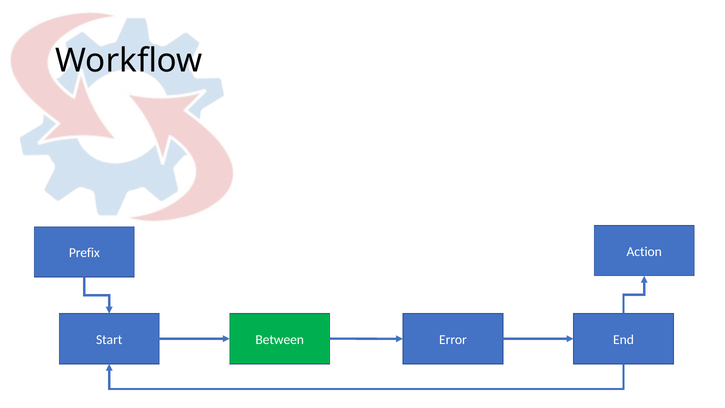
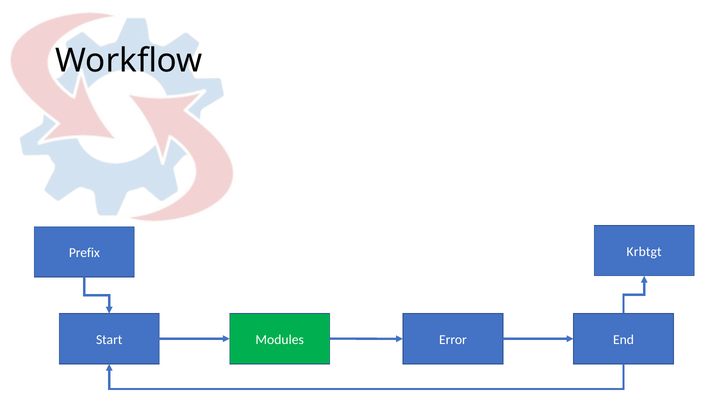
Action: Action -> Krbtgt (644, 252)
Between: Between -> Modules (280, 340)
